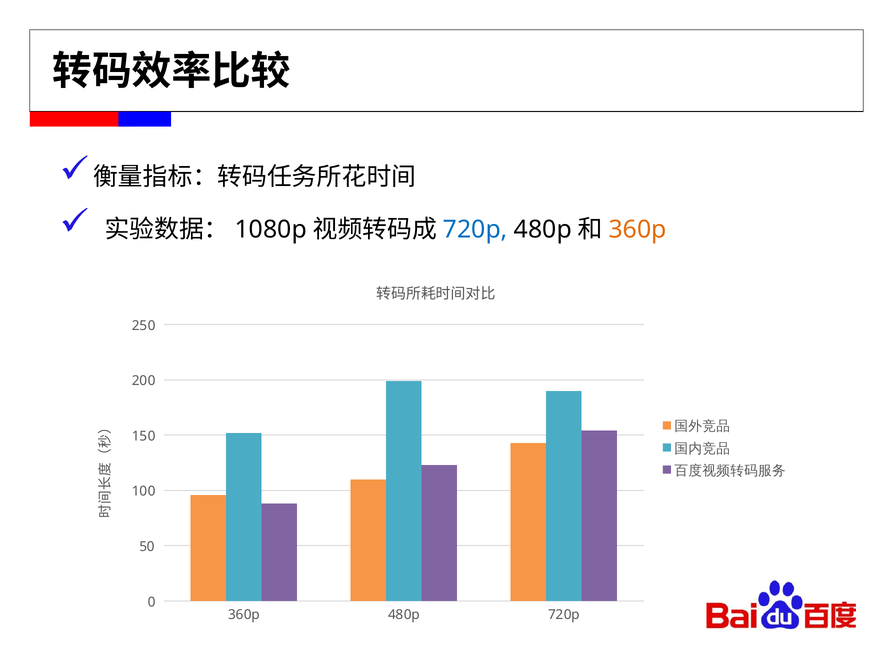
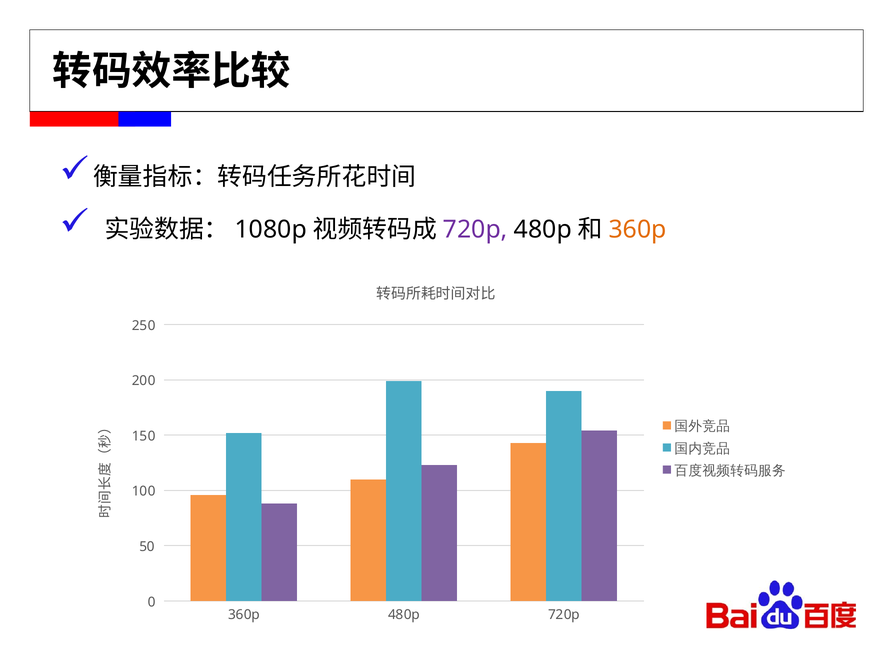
720p colour: blue -> purple (475, 230)
